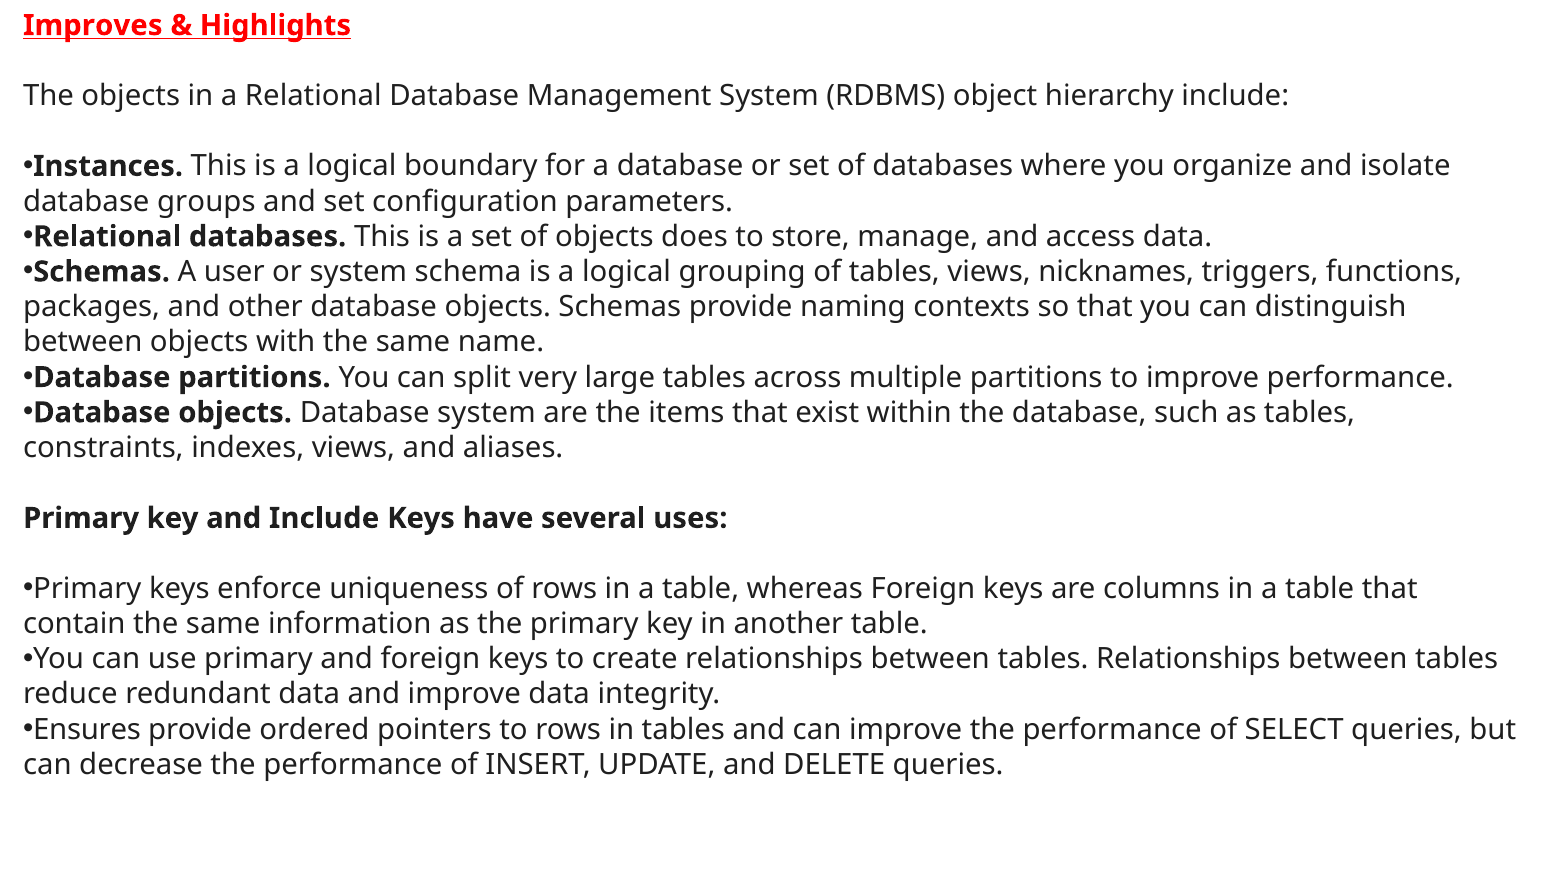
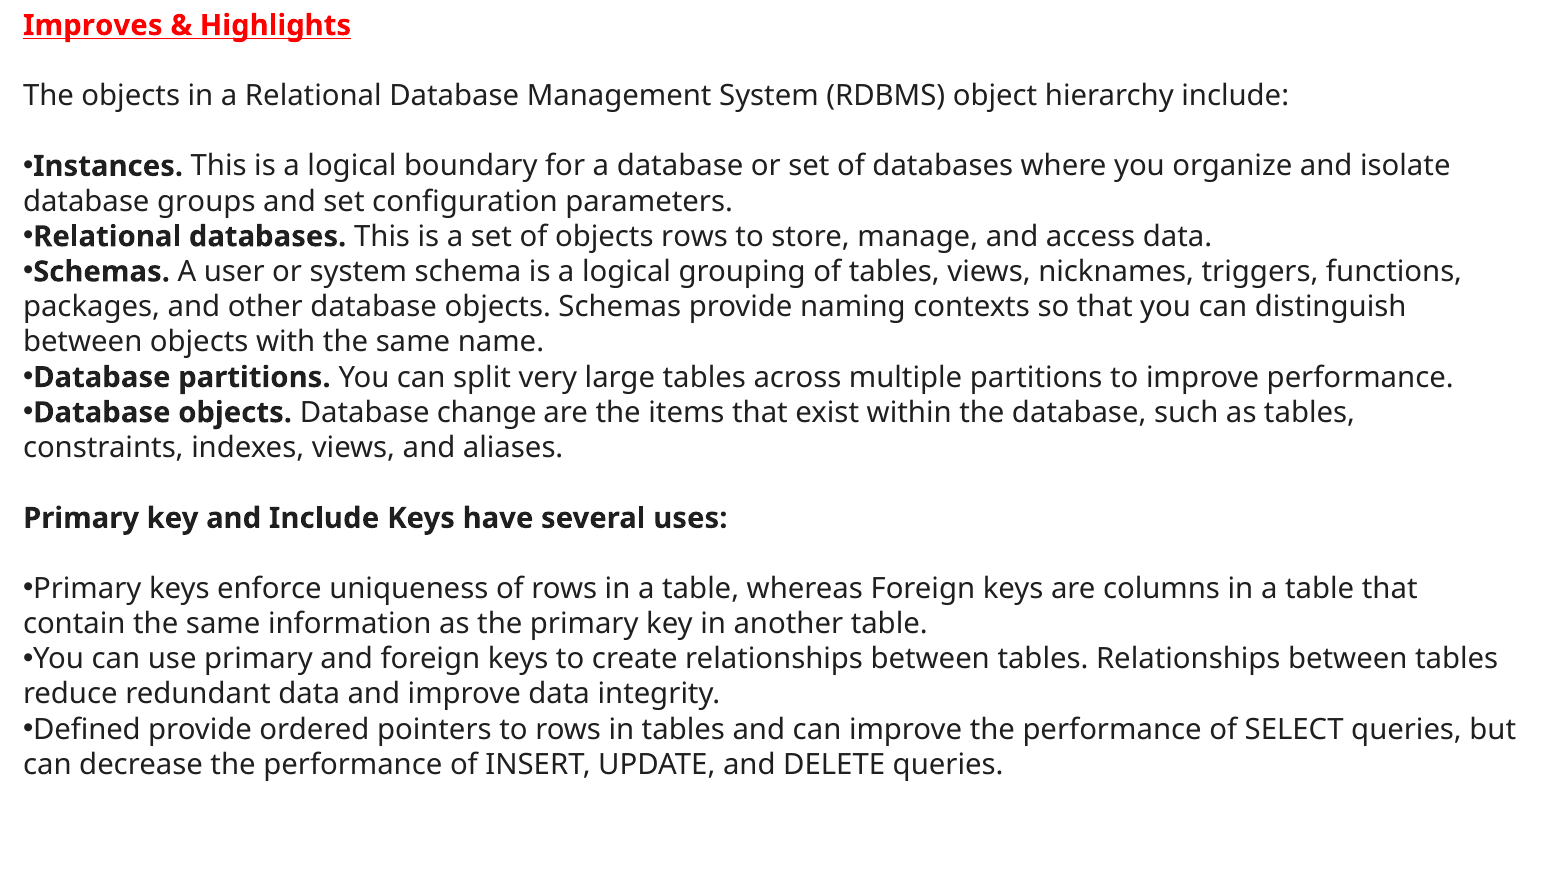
objects does: does -> rows (695, 237)
Database system: system -> change (487, 412)
Ensures: Ensures -> Defined (87, 729)
